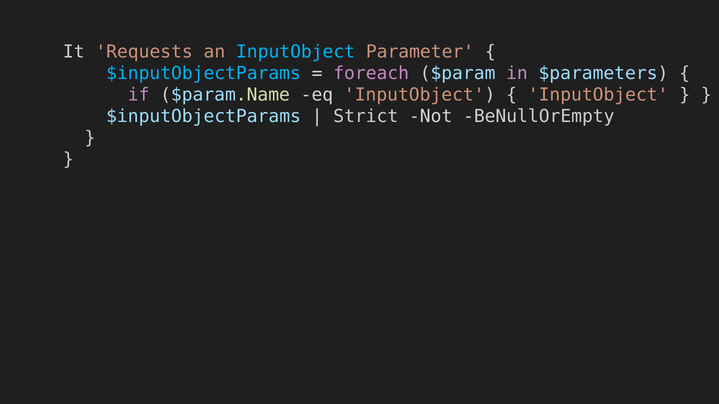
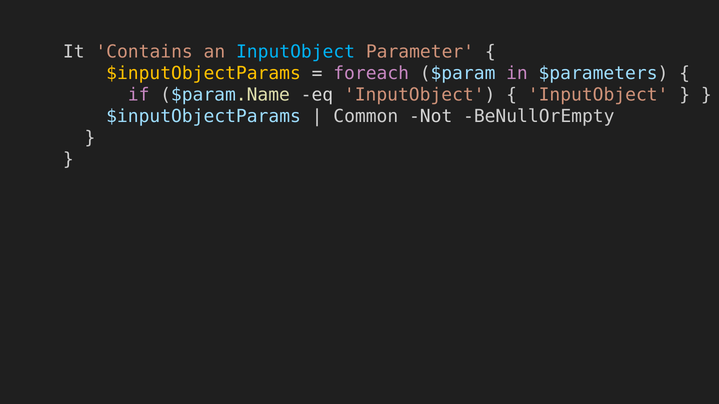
Requests: Requests -> Contains (144, 52)
$inputObjectParams colour: light blue -> yellow (204, 73)
Strict: Strict -> Common (366, 117)
